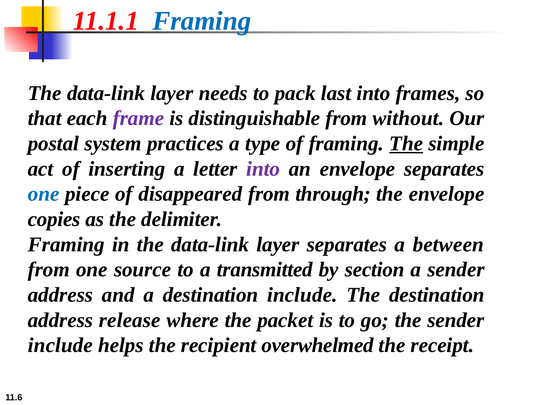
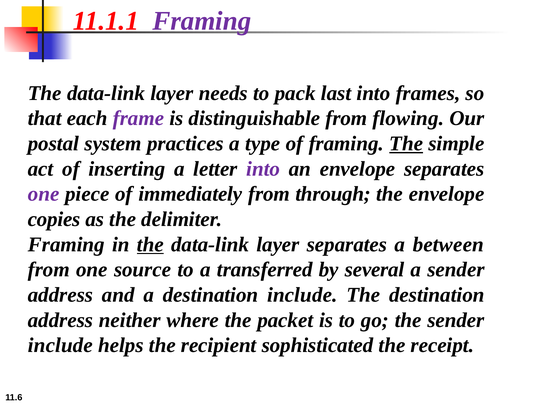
Framing colour: blue -> purple (202, 21)
without: without -> flowing (408, 118)
one colour: blue -> purple (44, 194)
disappeared: disappeared -> immediately (190, 194)
the underline: none -> present (150, 244)
transmitted: transmitted -> transferred (265, 270)
section: section -> several (375, 270)
release: release -> neither (130, 320)
overwhelmed: overwhelmed -> sophisticated (318, 345)
